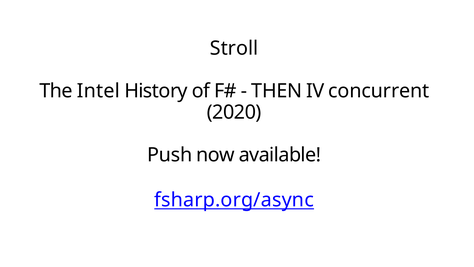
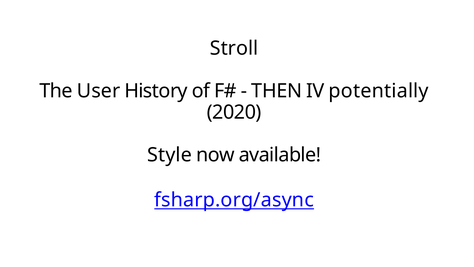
Intel: Intel -> User (99, 91)
concurrent: concurrent -> potentially (379, 91)
Push: Push -> Style (170, 155)
